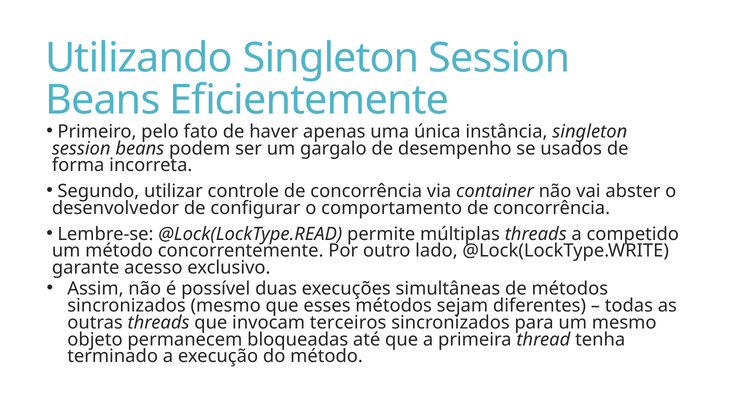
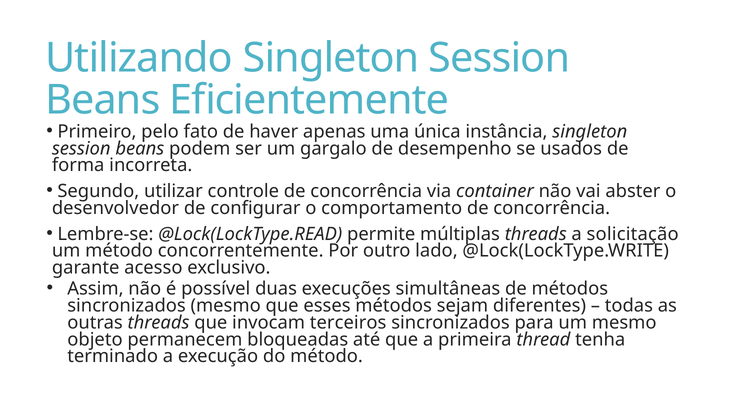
competido: competido -> solicitação (633, 234)
